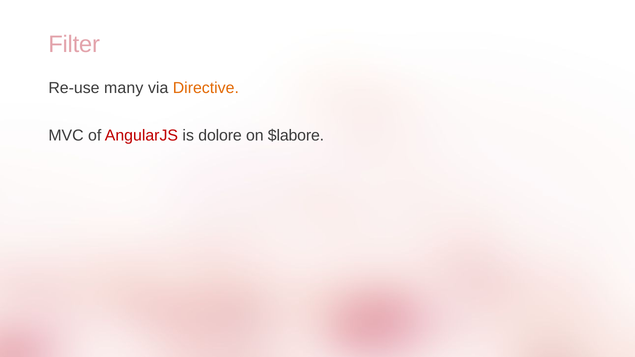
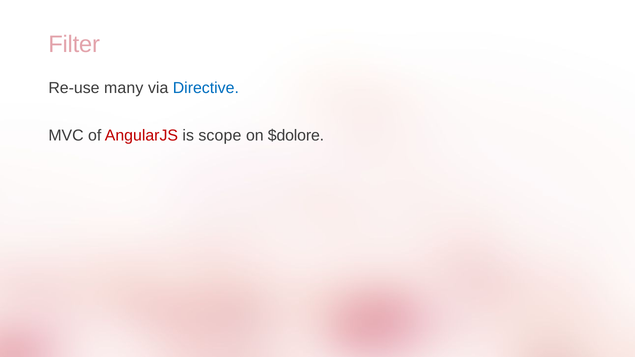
Directive colour: orange -> blue (206, 88)
dolore: dolore -> scope (220, 135)
$labore: $labore -> $dolore (296, 135)
